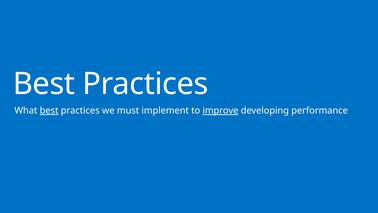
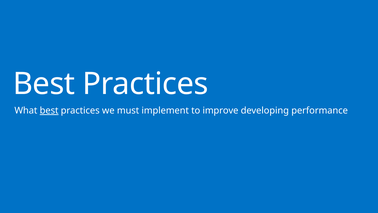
improve underline: present -> none (221, 110)
